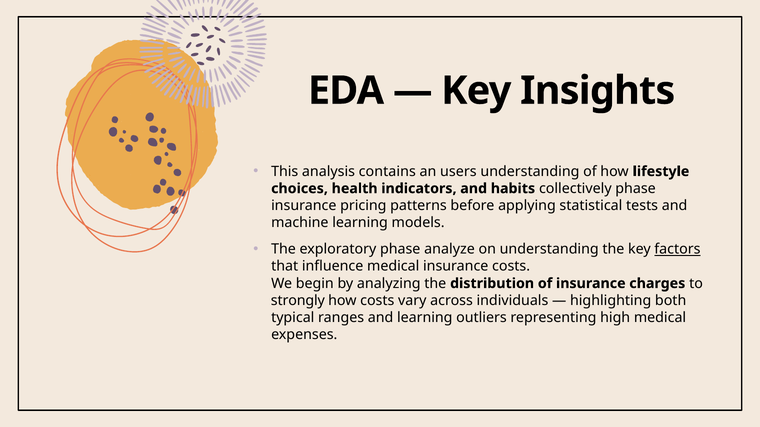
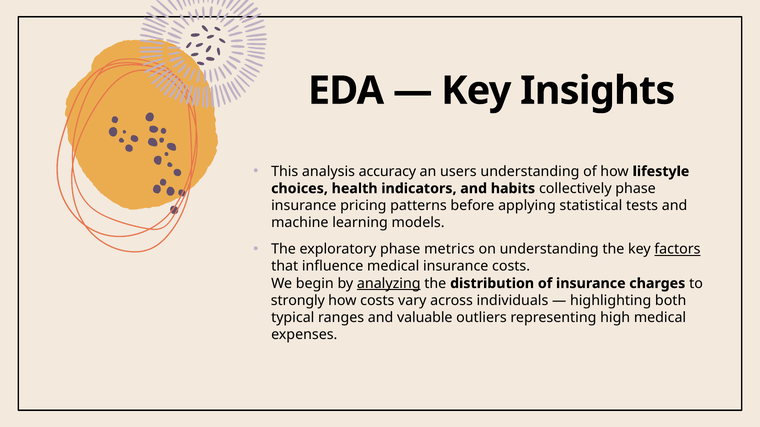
contains: contains -> accuracy (387, 172)
analyze: analyze -> metrics (449, 250)
analyzing underline: none -> present (389, 284)
and learning: learning -> valuable (425, 318)
